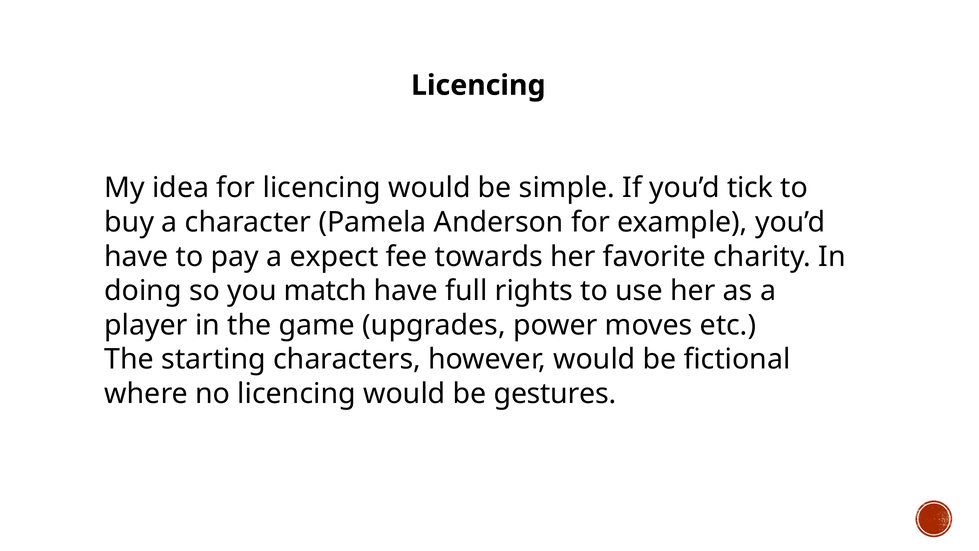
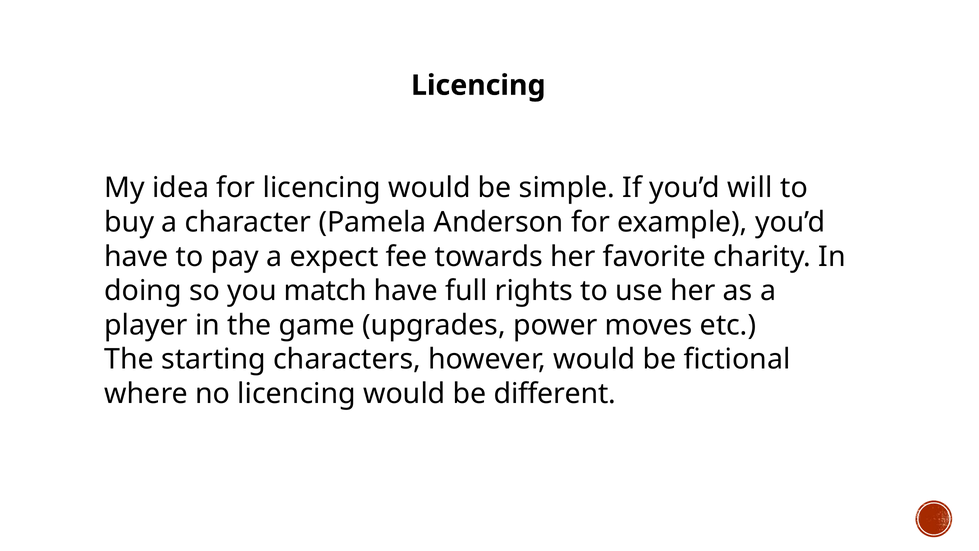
tick: tick -> will (750, 188)
gestures: gestures -> different (555, 394)
